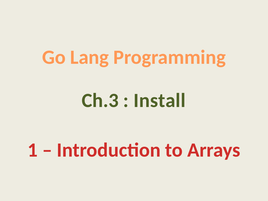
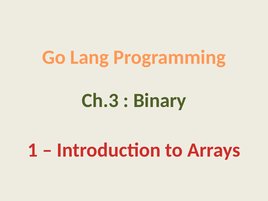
Install: Install -> Binary (160, 100)
